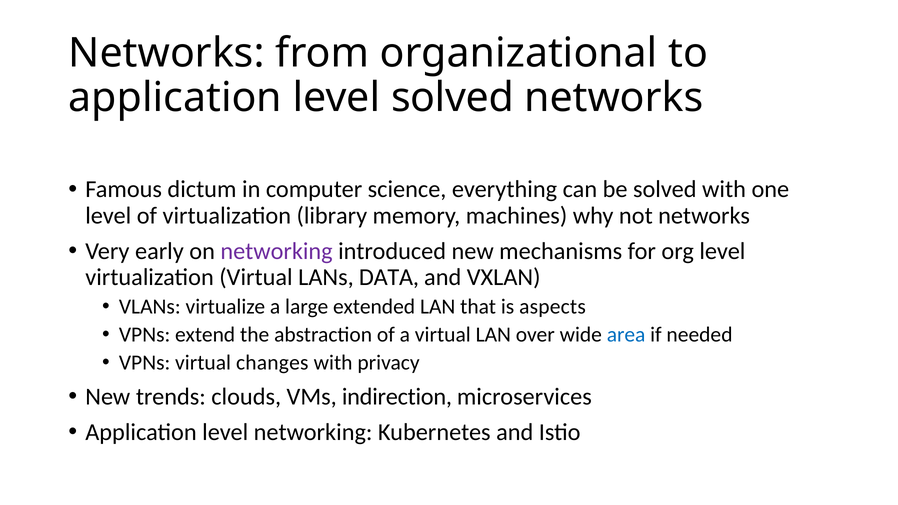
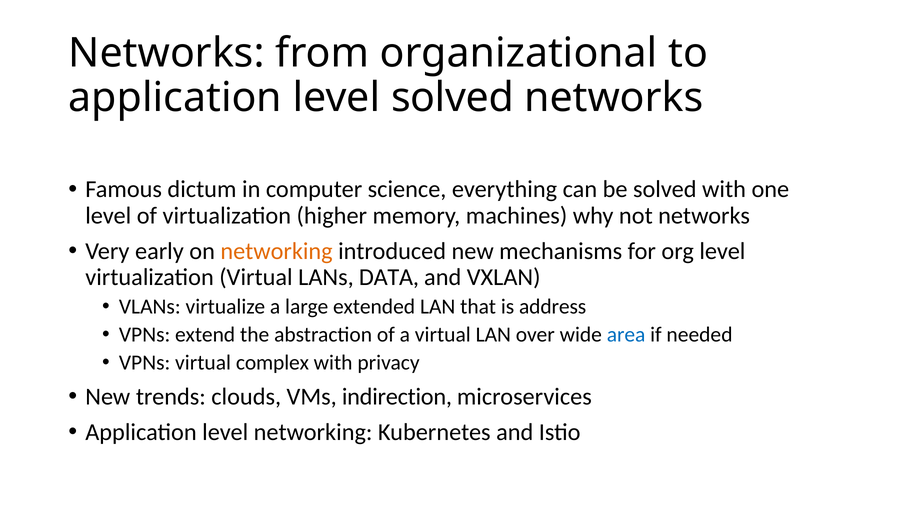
library: library -> higher (332, 216)
networking colour: purple -> orange (277, 251)
aspects: aspects -> address (553, 307)
changes: changes -> complex (272, 363)
